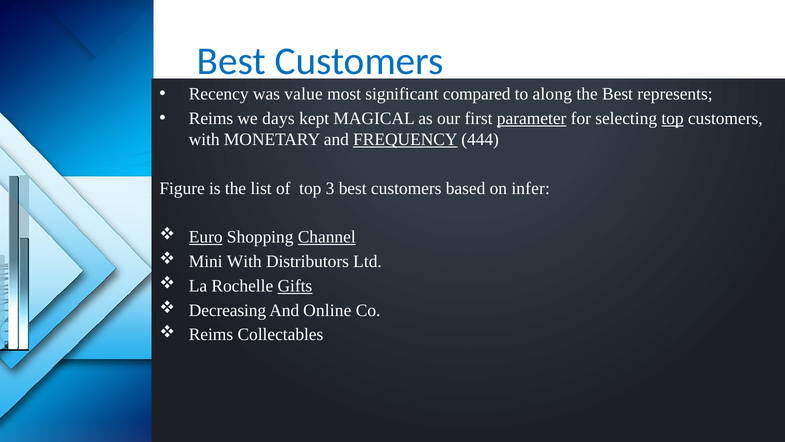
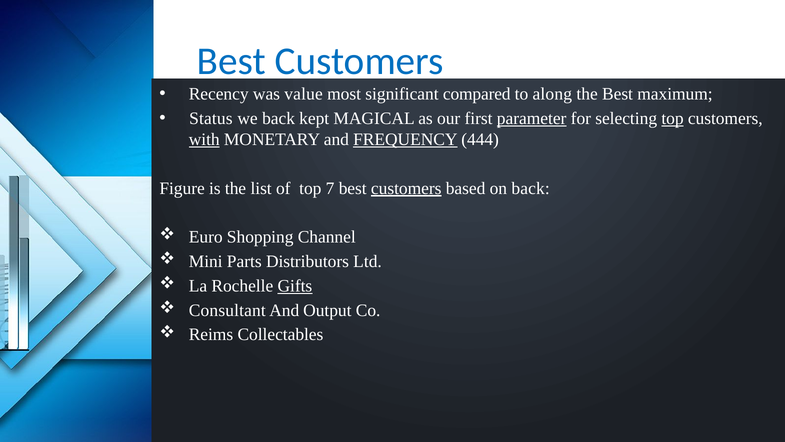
represents: represents -> maximum (675, 94)
Reims: Reims -> Status (211, 118)
we days: days -> back (279, 118)
with underline: none -> present (204, 139)
3: 3 -> 7 (330, 188)
customers underline: none -> present (406, 188)
on infer: infer -> back (531, 188)
Euro underline: present -> none (206, 237)
Channel underline: present -> none (327, 237)
Mini With: With -> Parts (244, 261)
Decreasing: Decreasing -> Consultant (227, 310)
Online: Online -> Output (327, 310)
